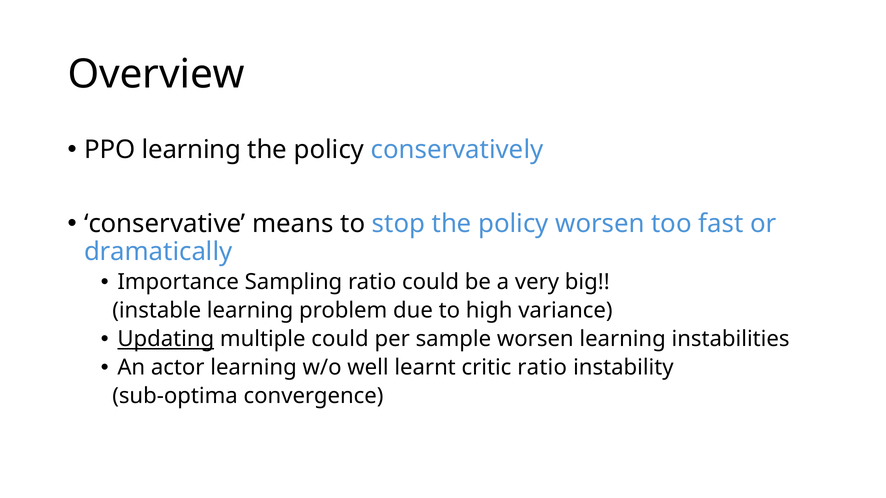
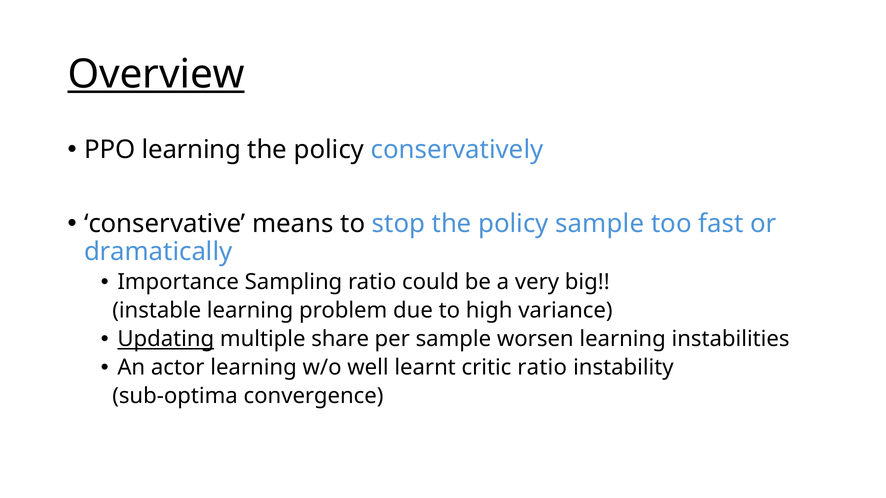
Overview underline: none -> present (156, 74)
policy worsen: worsen -> sample (600, 224)
multiple could: could -> share (340, 339)
